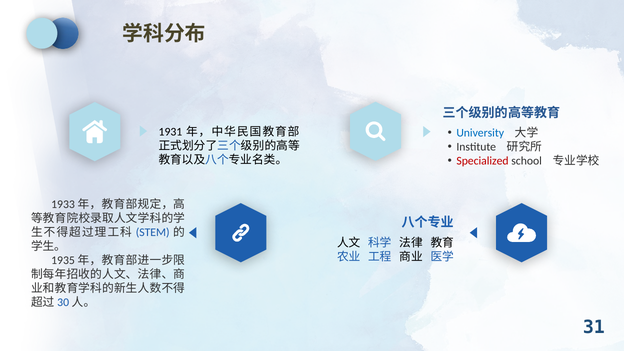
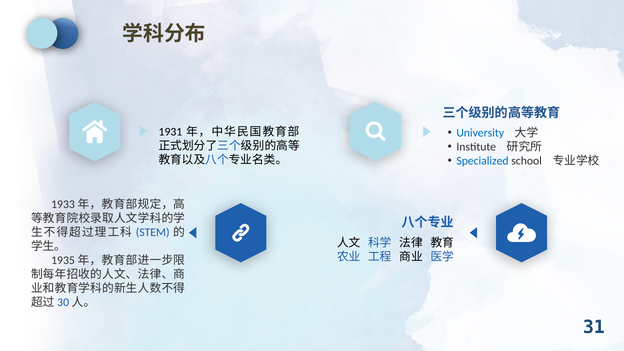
Specialized colour: red -> blue (483, 161)
